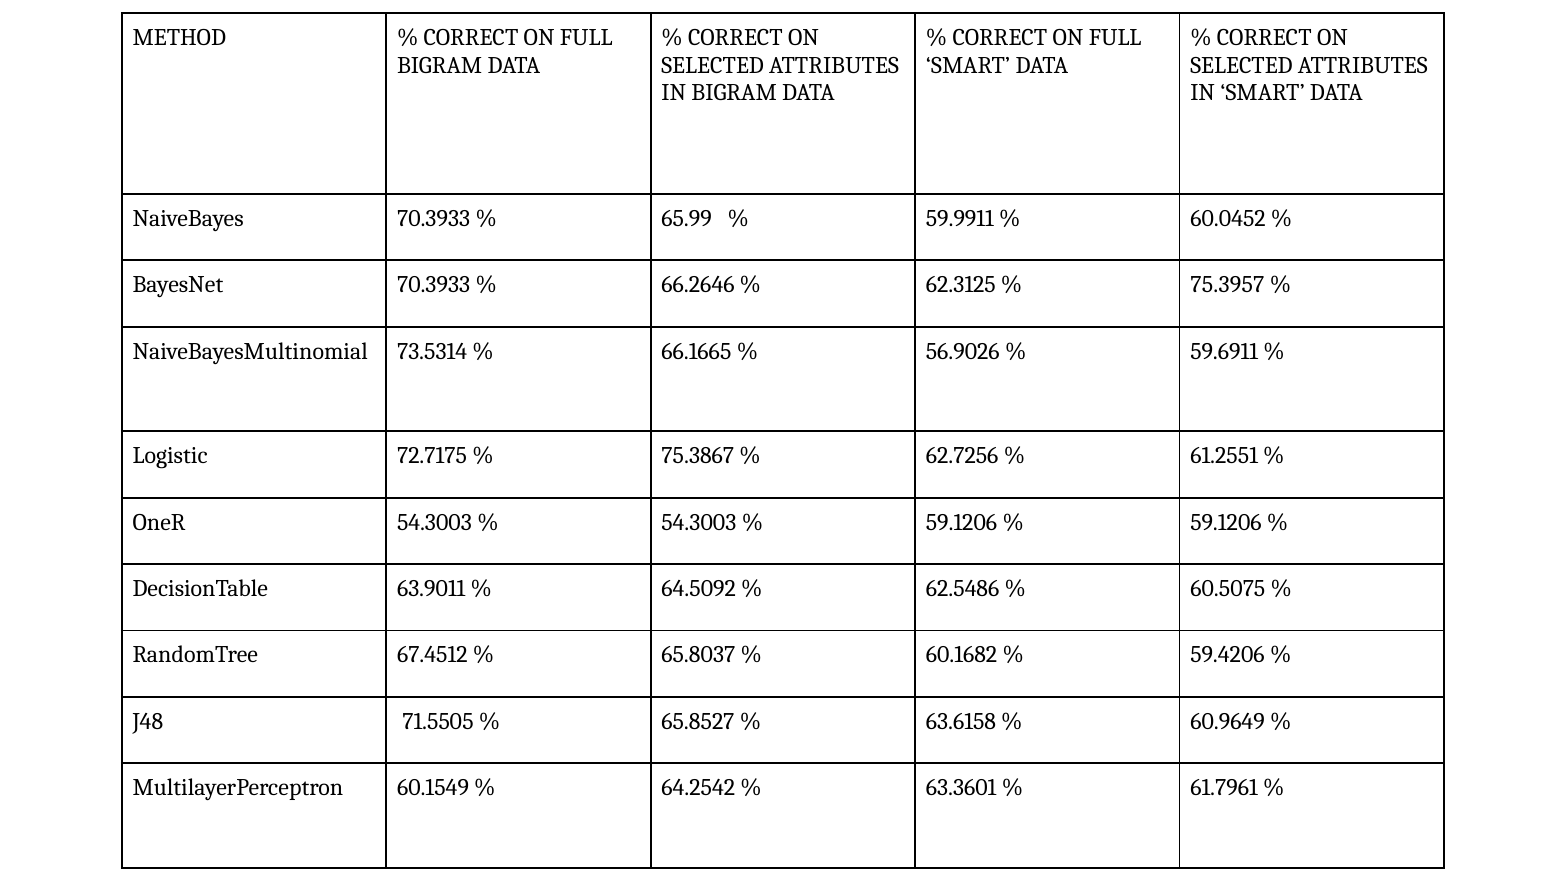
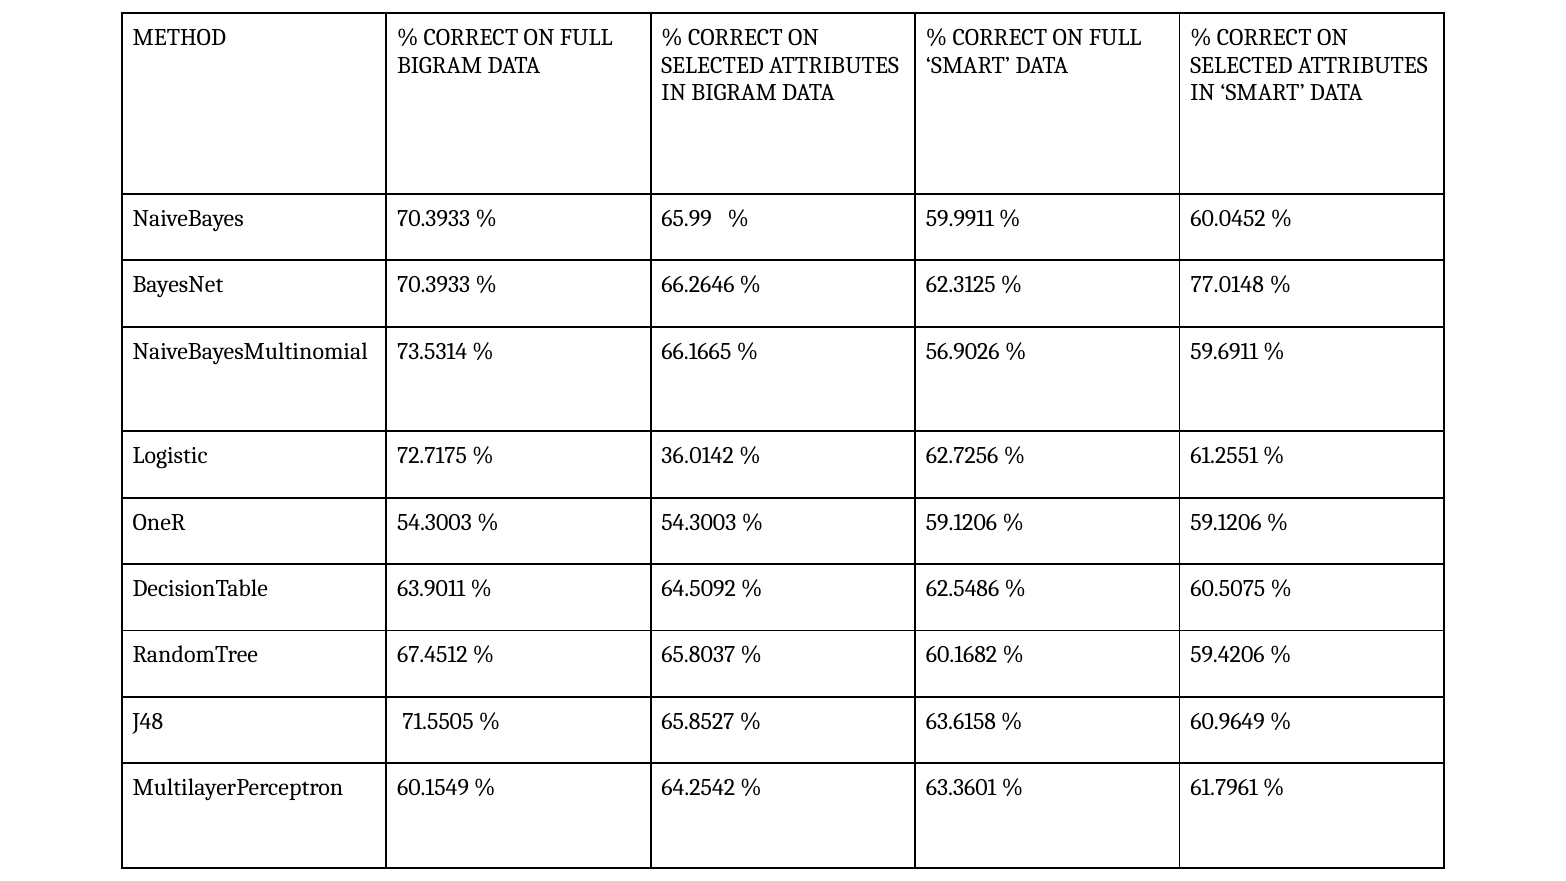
75.3957: 75.3957 -> 77.0148 (1227, 285)
75.3867: 75.3867 -> 36.0142 (698, 456)
